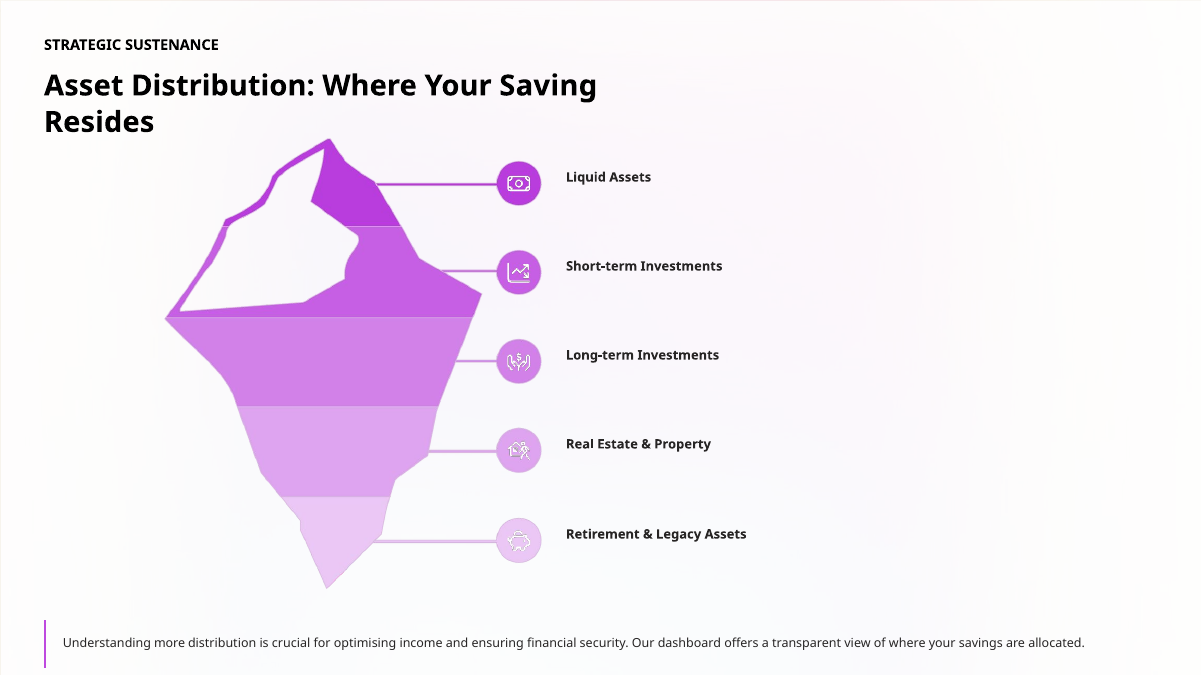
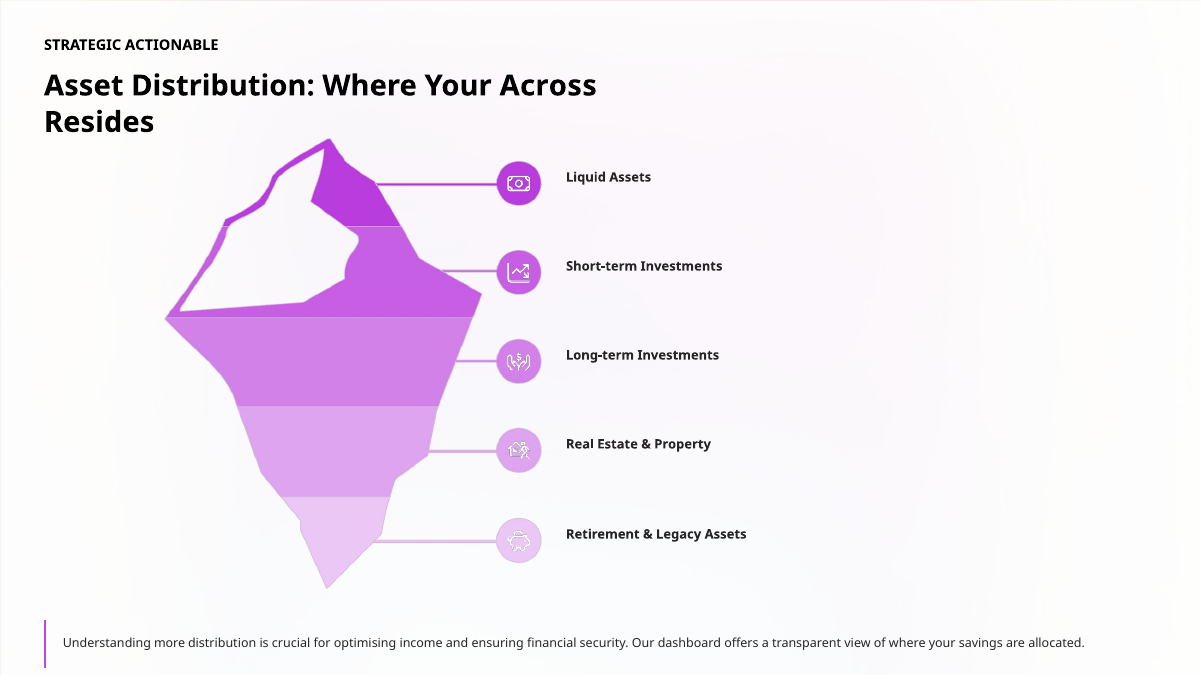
SUSTENANCE: SUSTENANCE -> ACTIONABLE (172, 45)
Saving: Saving -> Across (548, 86)
